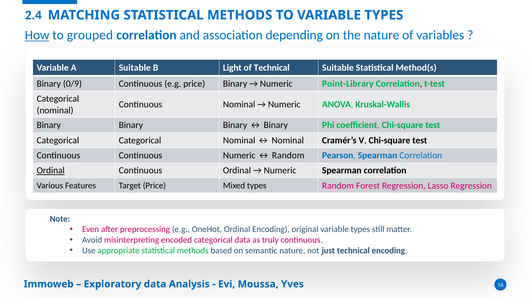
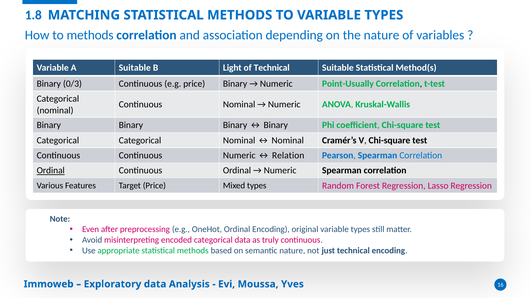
2.4: 2.4 -> 1.8 (33, 15)
How underline: present -> none (37, 35)
to grouped: grouped -> methods (90, 35)
0/9: 0/9 -> 0/3 (72, 84)
Point-Library: Point-Library -> Point-Usually (348, 84)
Random: Random -> Relation (288, 155)
